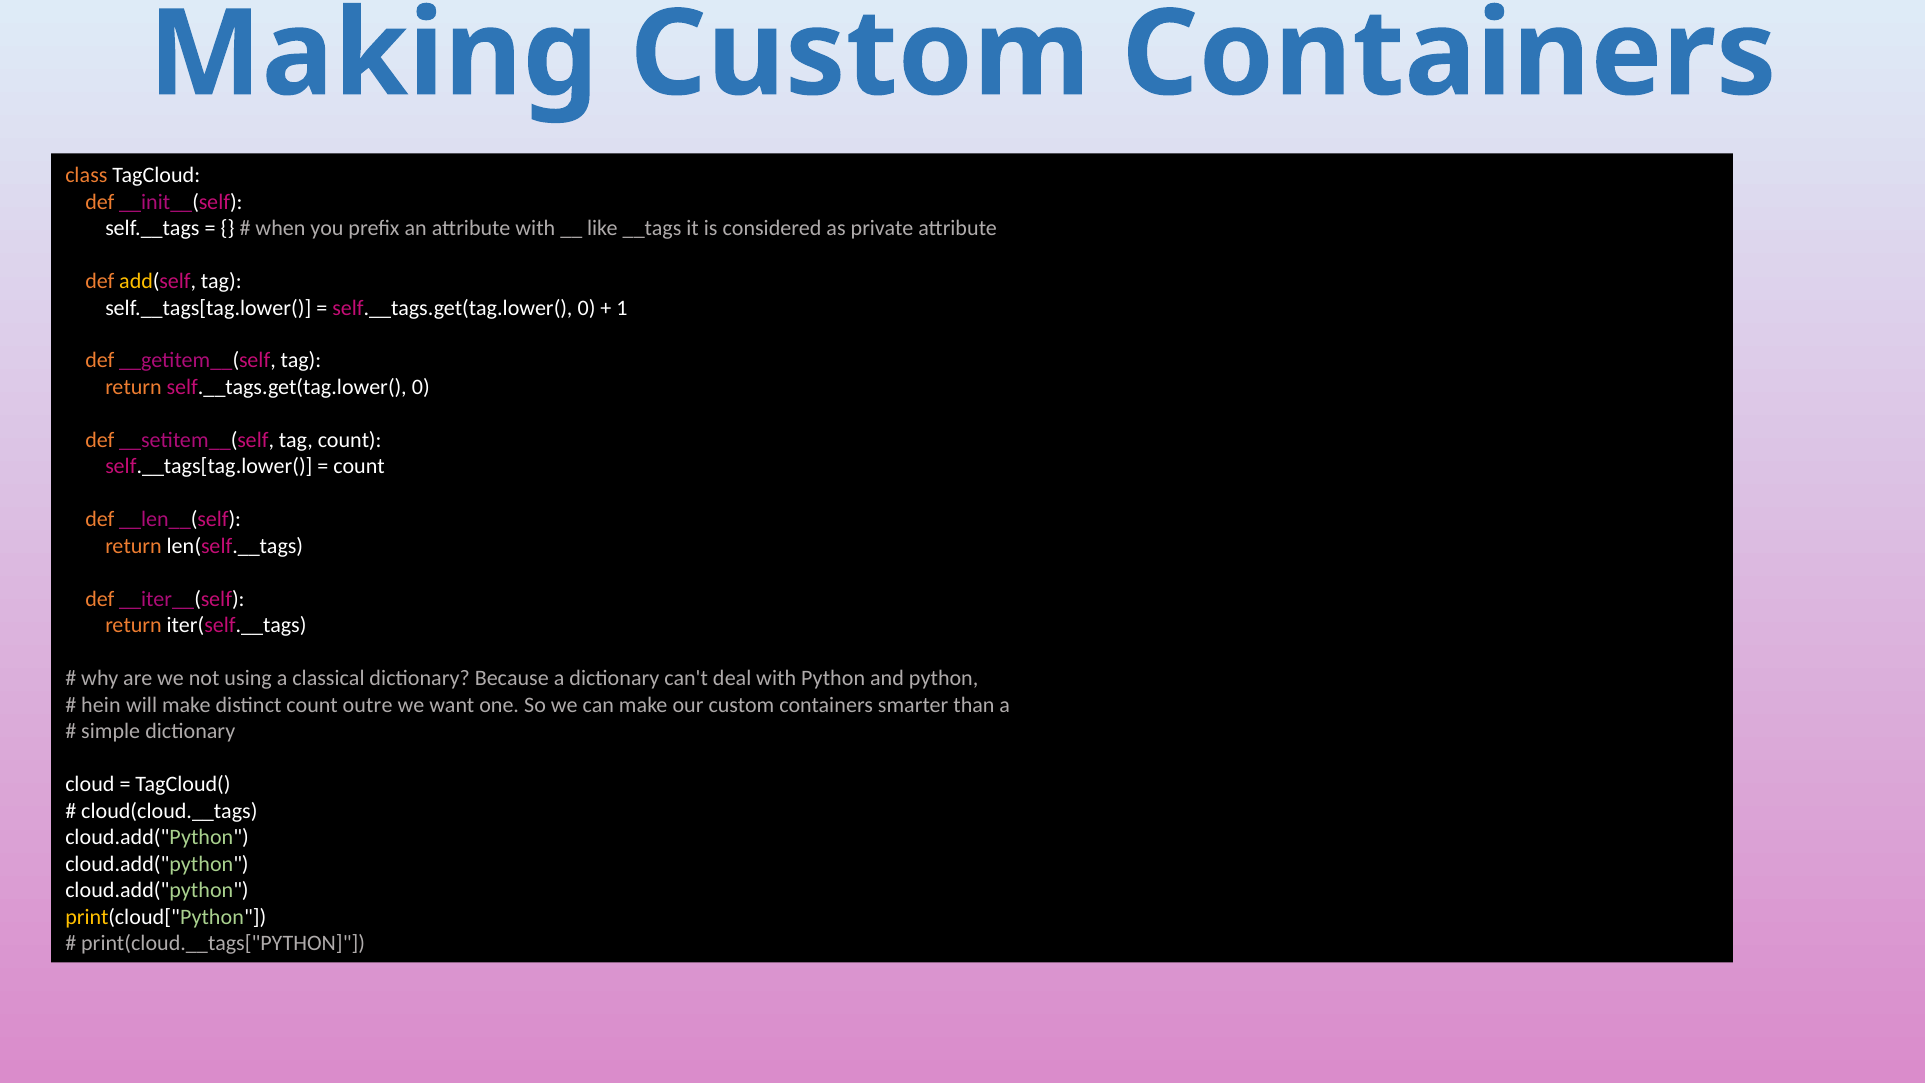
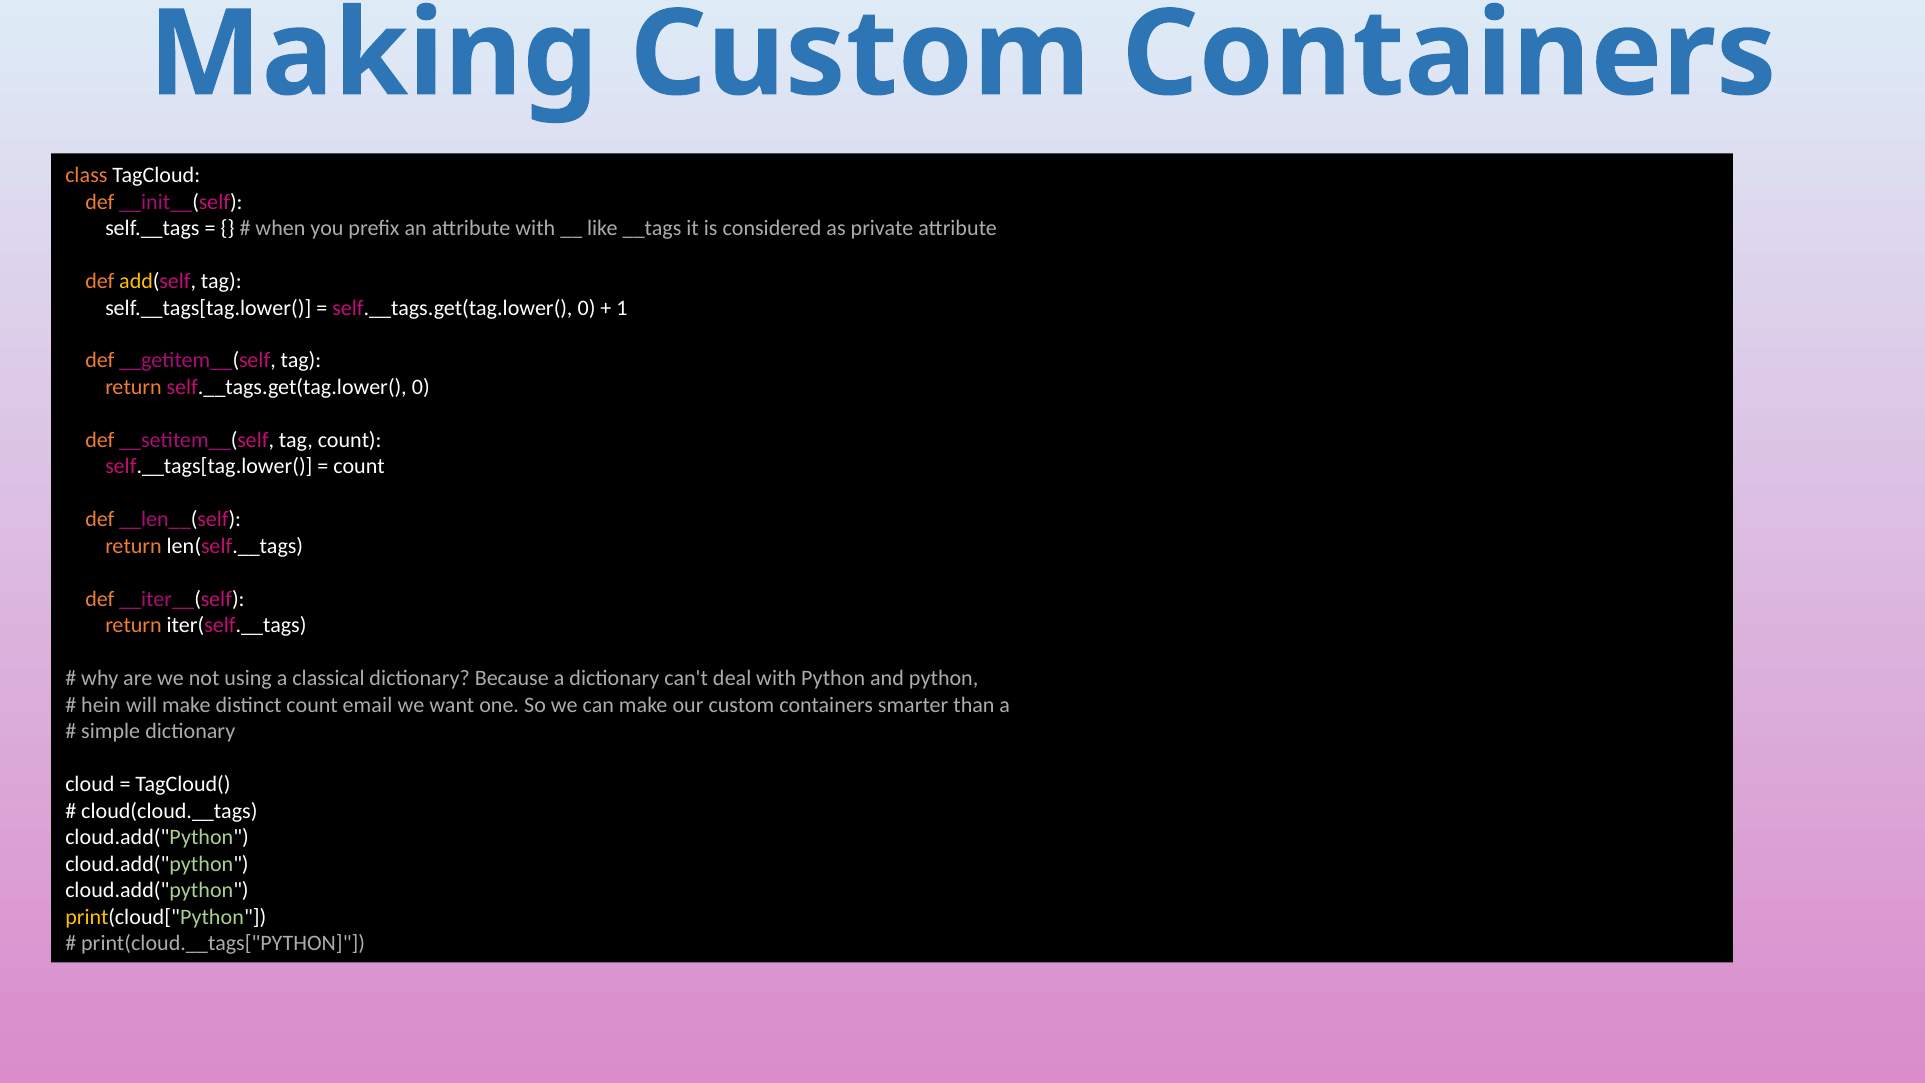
outre: outre -> email (368, 705)
